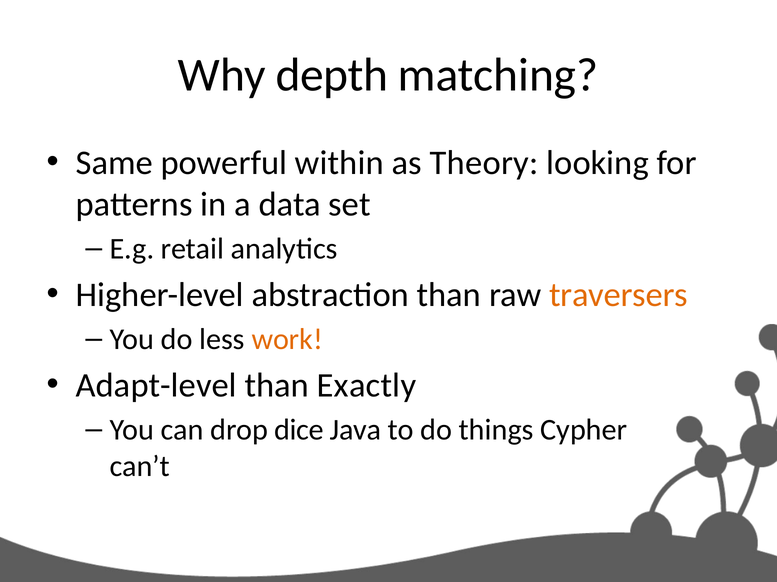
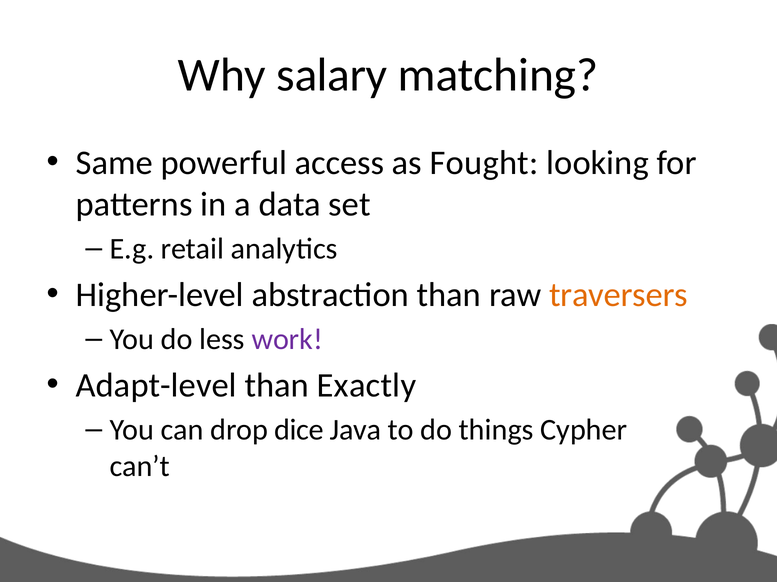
depth: depth -> salary (332, 75)
within: within -> access (340, 163)
Theory: Theory -> Fought (484, 163)
work colour: orange -> purple (287, 340)
